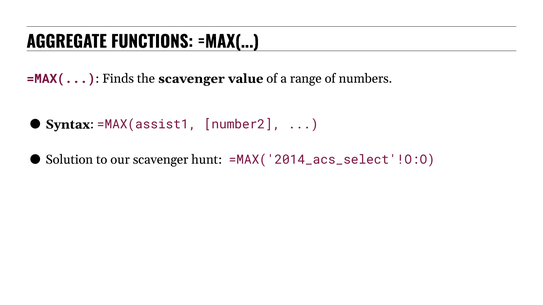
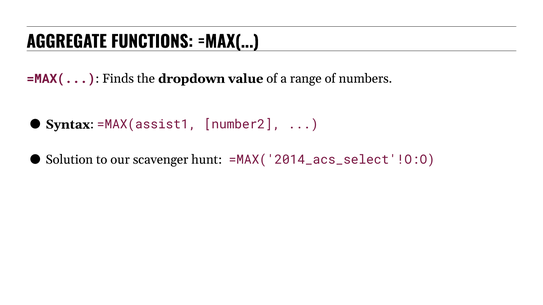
the scavenger: scavenger -> dropdown (192, 79)
